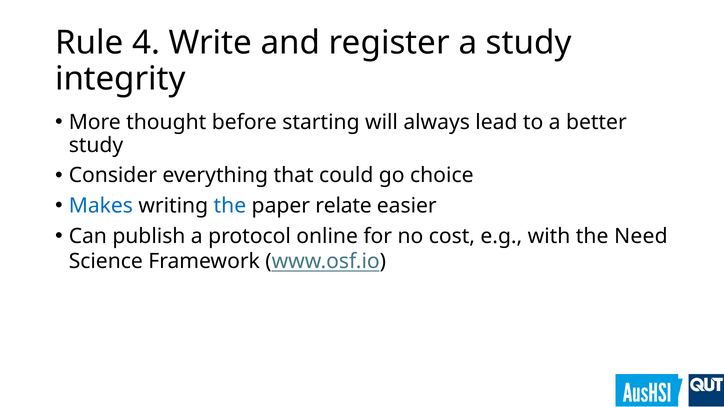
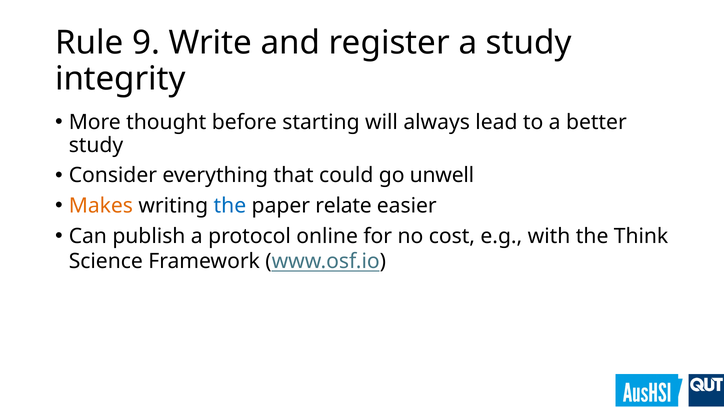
4: 4 -> 9 (146, 43)
choice: choice -> unwell (442, 176)
Makes colour: blue -> orange (101, 206)
Need: Need -> Think (641, 236)
